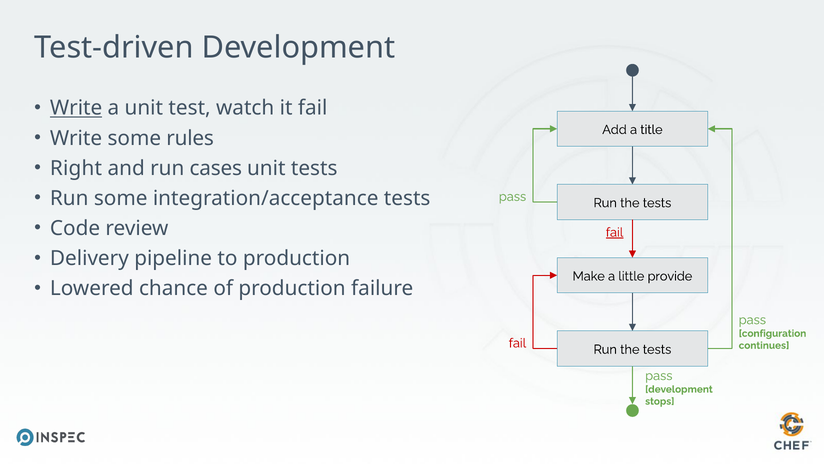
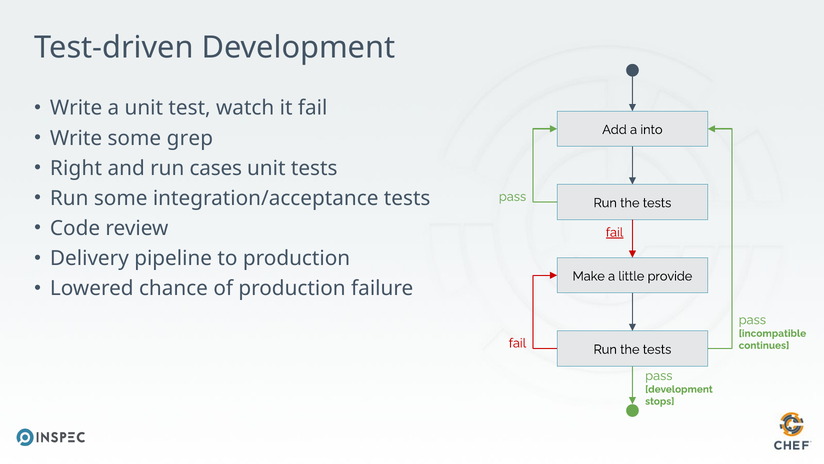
Write underline: present -> none (76, 108)
title: title -> into (651, 130)
rules: rules -> grep (190, 138)
configuration: configuration -> incompatible (772, 333)
